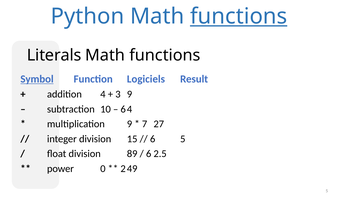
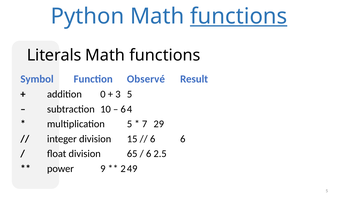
Symbol underline: present -> none (37, 79)
Logiciels: Logiciels -> Observé (146, 79)
4: 4 -> 0 (103, 94)
3 9: 9 -> 5 (130, 94)
multiplication 9: 9 -> 5 (130, 124)
27: 27 -> 29 (159, 124)
6 5: 5 -> 6 (183, 139)
89: 89 -> 65 (132, 154)
0: 0 -> 9 (103, 168)
